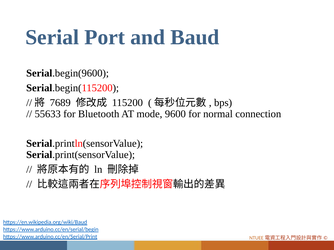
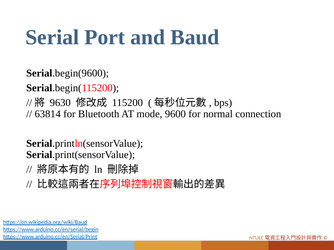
7689: 7689 -> 9630 (60, 103)
55633: 55633 -> 63814 (48, 114)
